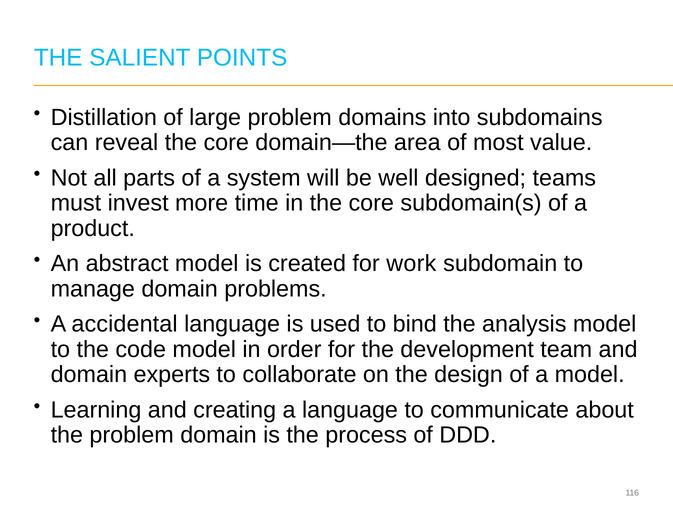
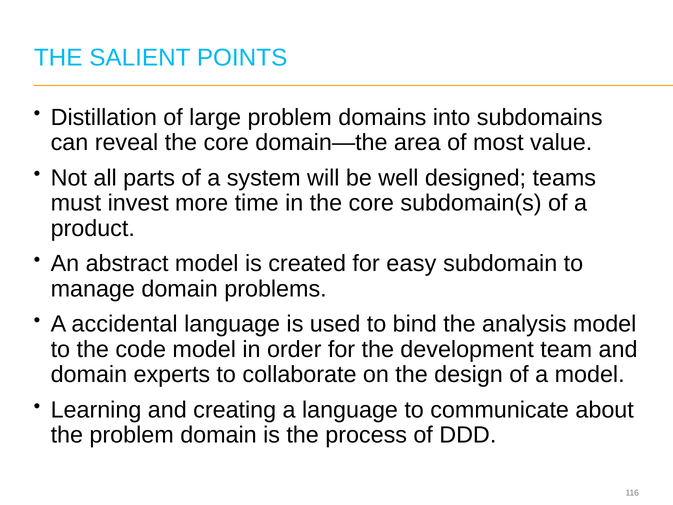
work: work -> easy (411, 264)
